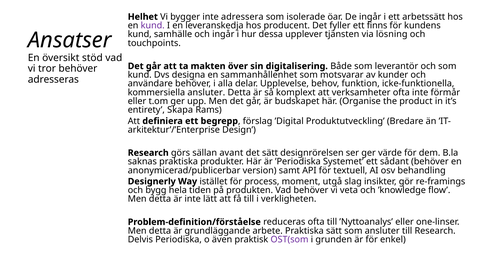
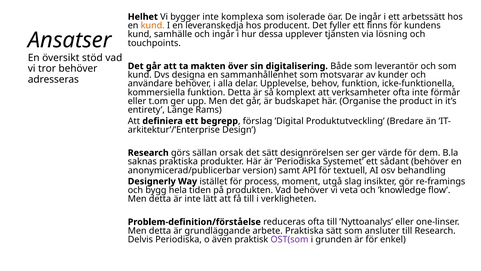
adressera: adressera -> komplexa (242, 17)
kund colour: purple -> orange (153, 26)
kommersiella ansluter: ansluter -> funktion (206, 92)
Skapa: Skapa -> Länge (180, 110)
avant: avant -> orsak (231, 153)
